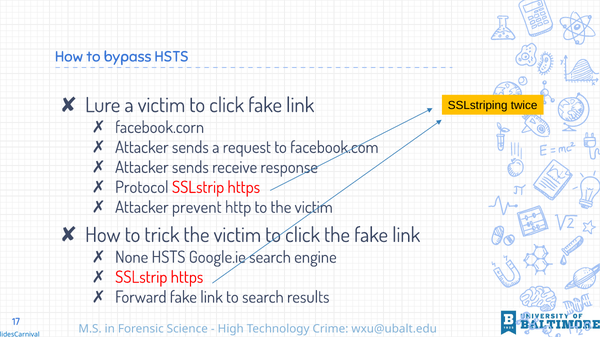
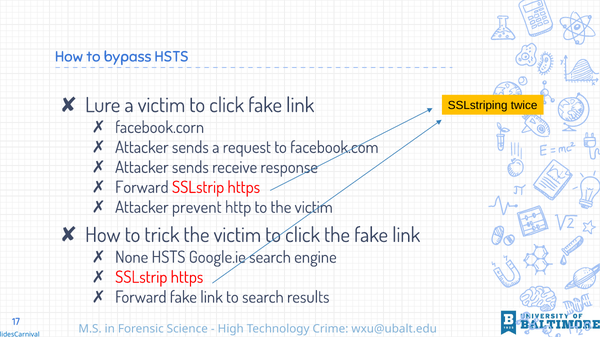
Protocol: Protocol -> Forward (142, 188)
